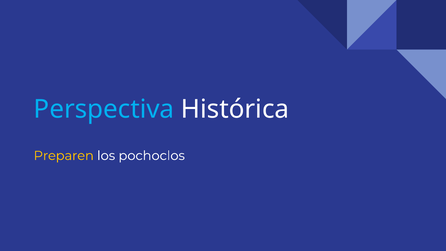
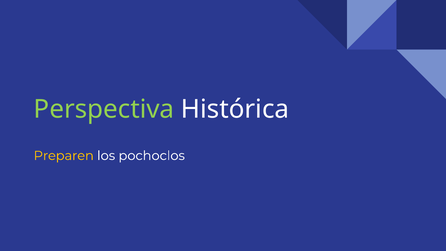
Perspectiva colour: light blue -> light green (104, 109)
